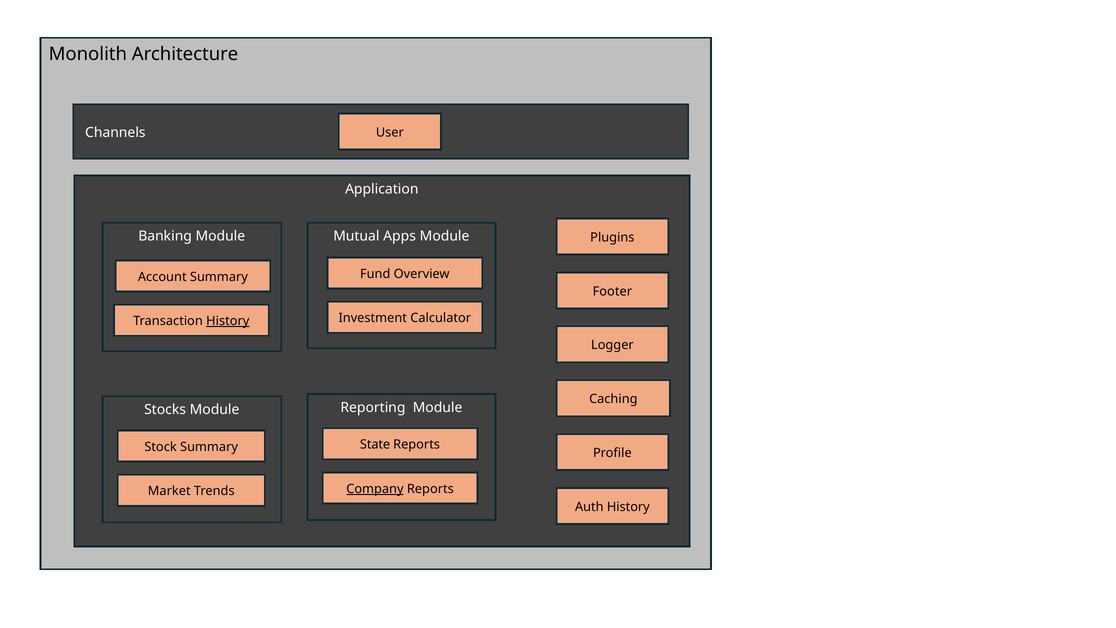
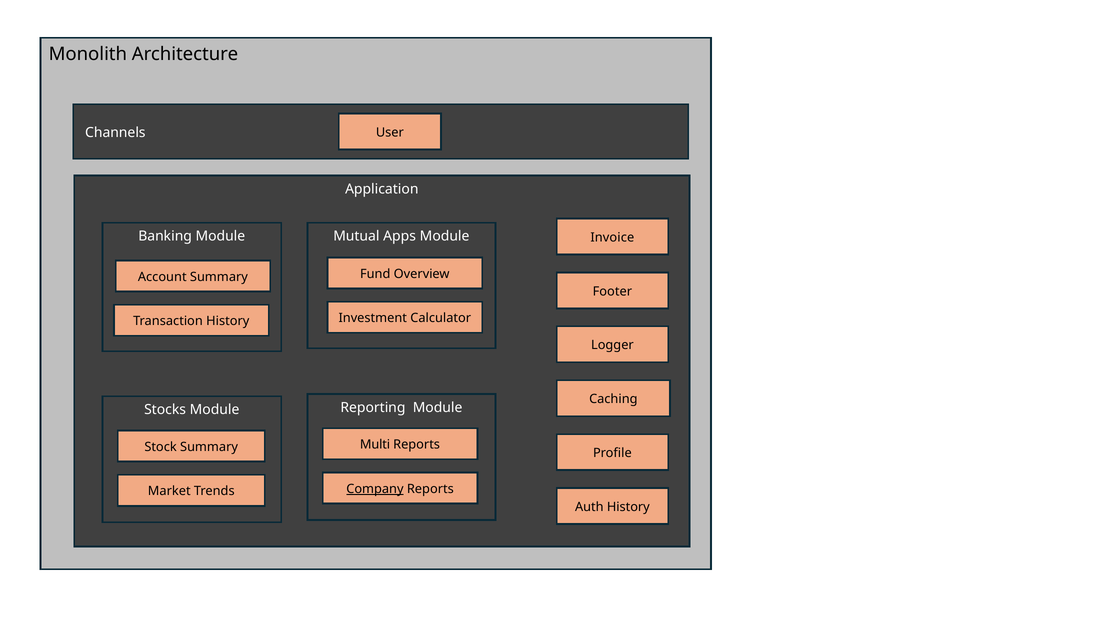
Plugins: Plugins -> Invoice (612, 237)
History underline: present -> none (228, 321)
State: State -> Multi (375, 444)
